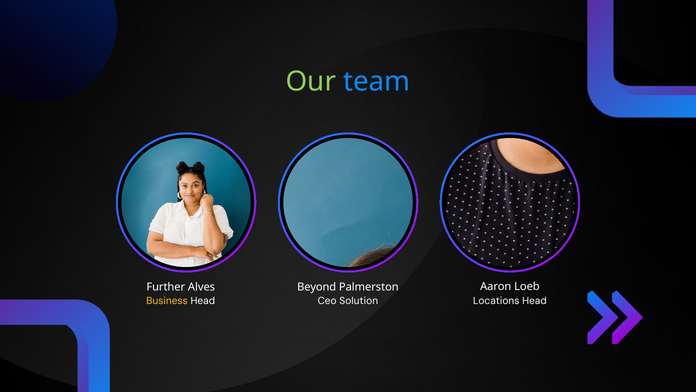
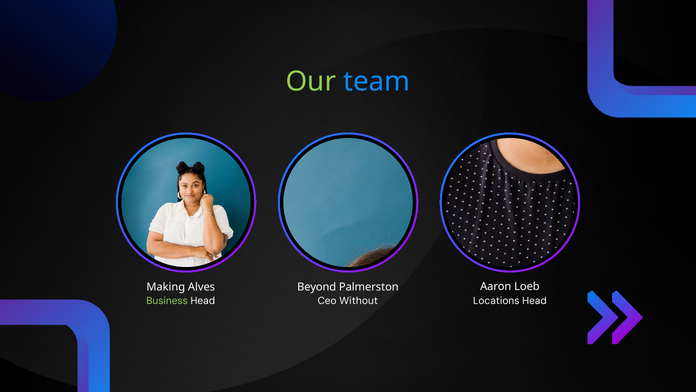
Further: Further -> Making (166, 287)
Business colour: yellow -> light green (167, 301)
Solution: Solution -> Without (359, 301)
